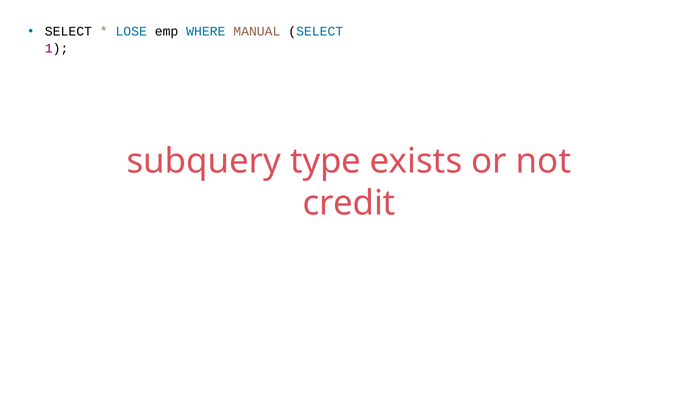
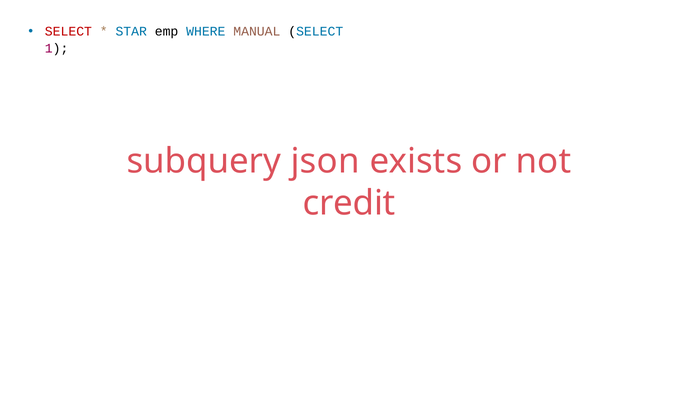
SELECT colour: black -> red (68, 31)
LOSE: LOSE -> STAR (131, 31)
type: type -> json (325, 161)
